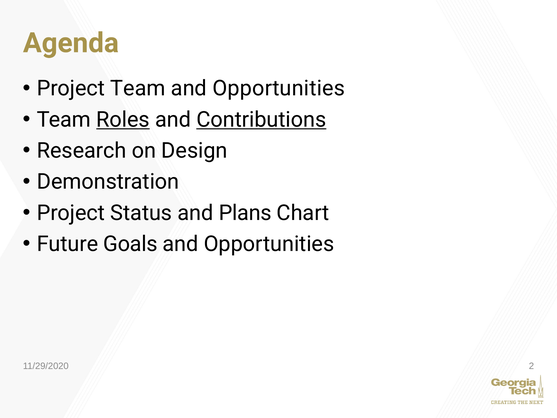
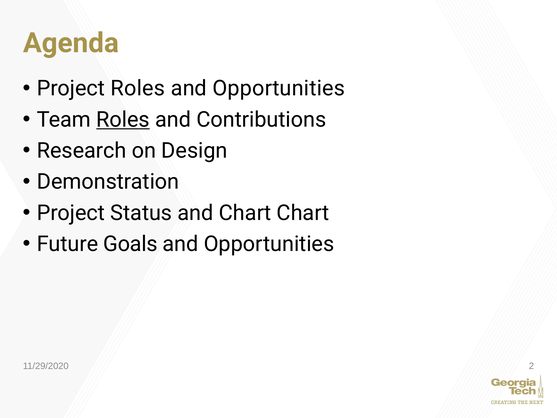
Project Team: Team -> Roles (138, 88)
Contributions underline: present -> none (261, 119)
and Plans: Plans -> Chart (245, 213)
